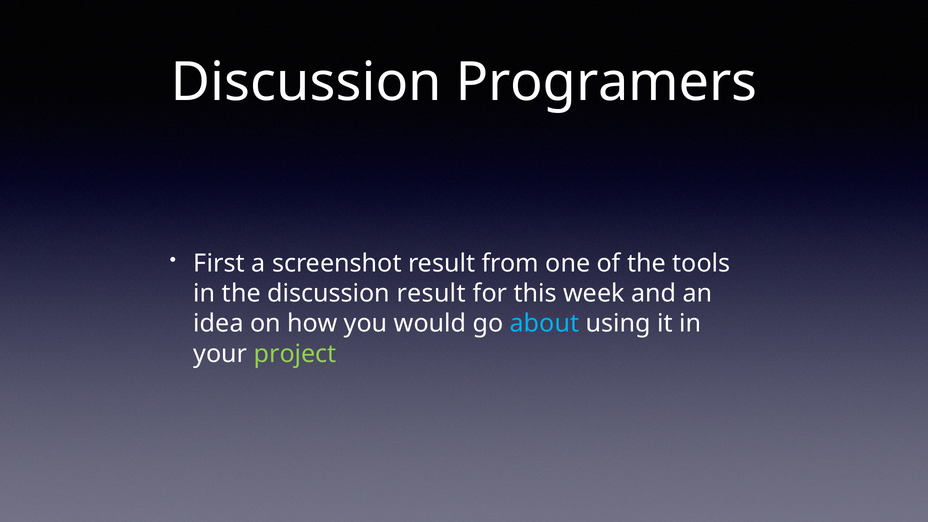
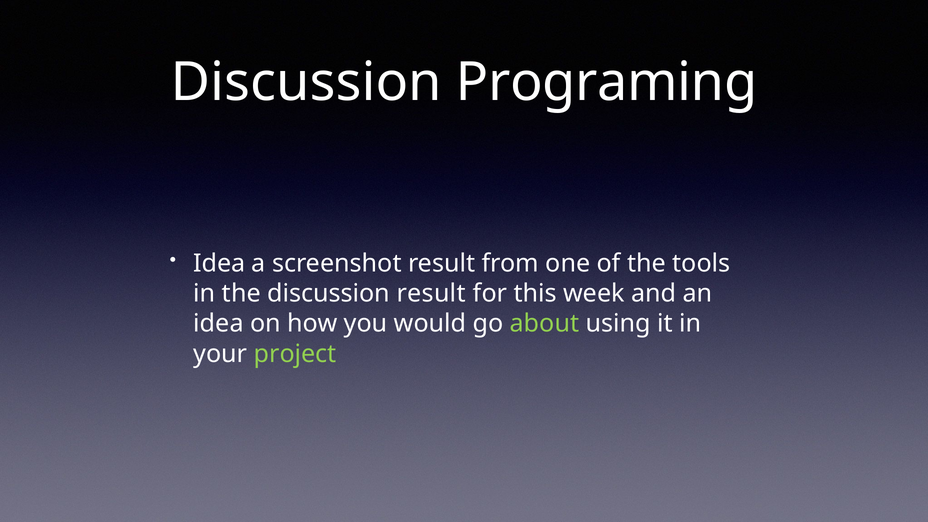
Programers: Programers -> Programing (607, 82)
First: First -> Idea (219, 263)
about colour: light blue -> light green (544, 324)
